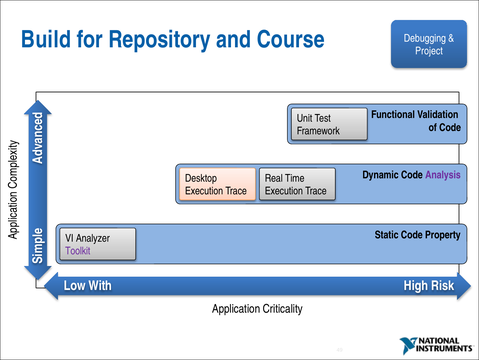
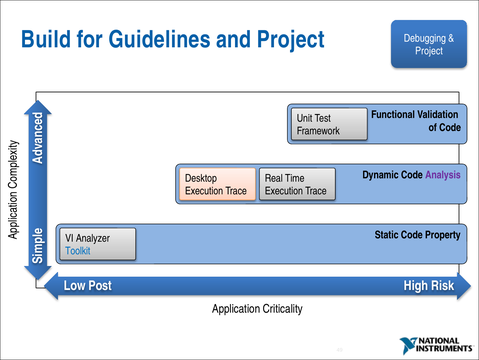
Repository: Repository -> Guidelines (159, 40)
and Course: Course -> Project (291, 40)
Toolkit colour: purple -> blue (78, 251)
With: With -> Post (100, 285)
